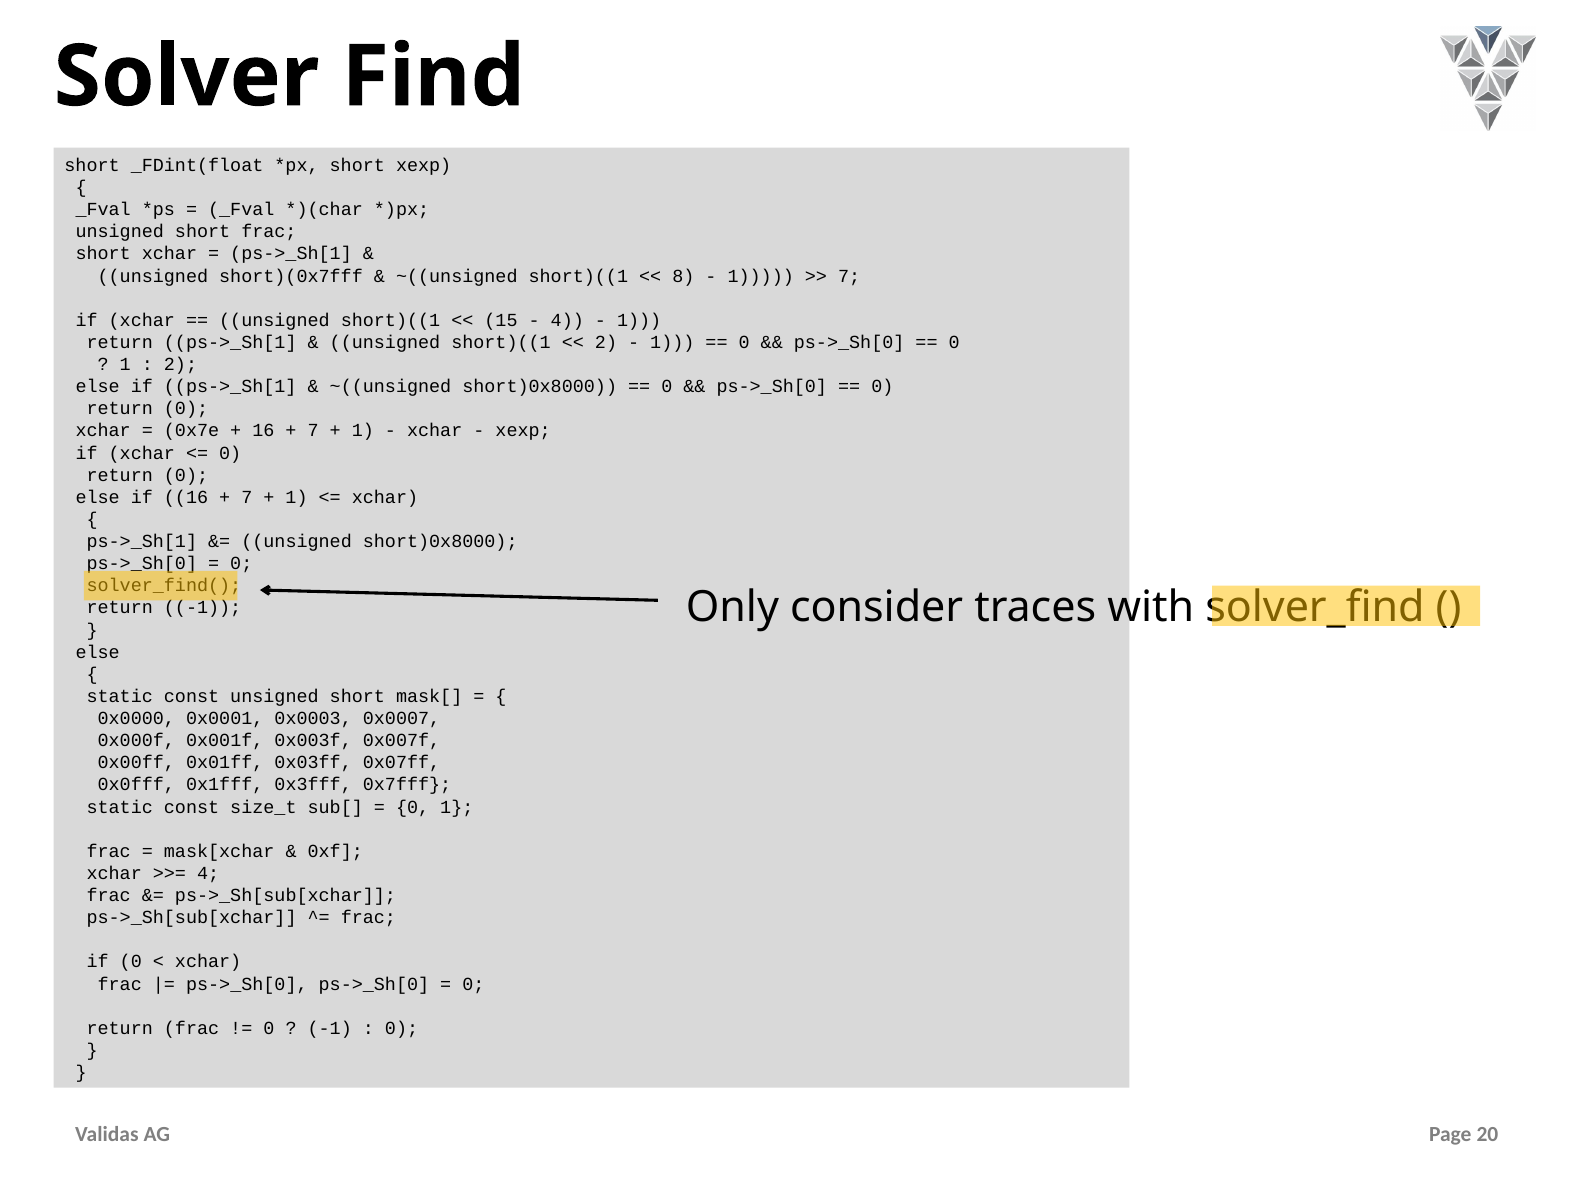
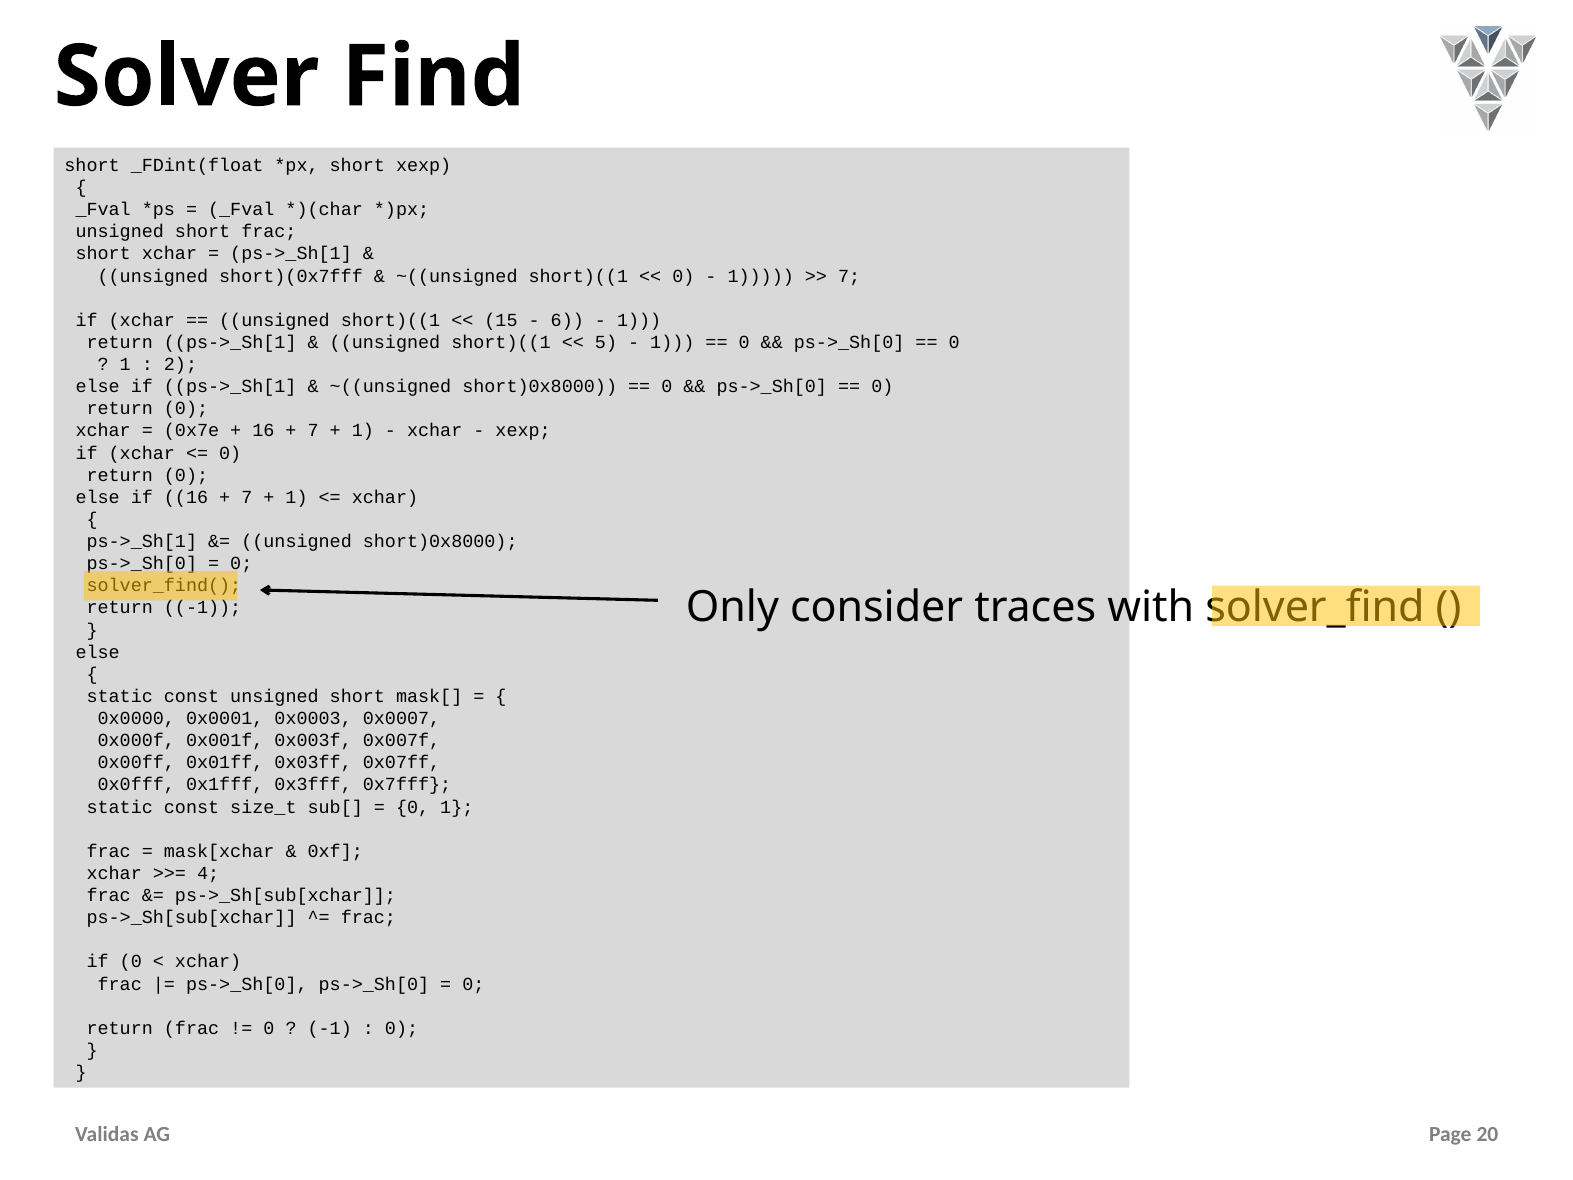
8: 8 -> 0 (683, 276)
4: 4 -> 6 (567, 320)
2: 2 -> 5 (606, 342)
